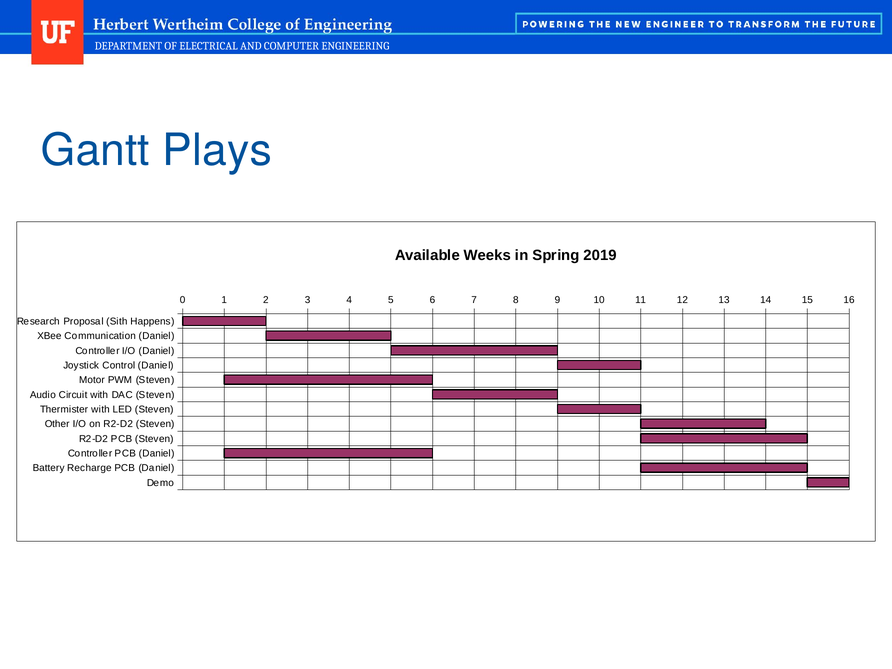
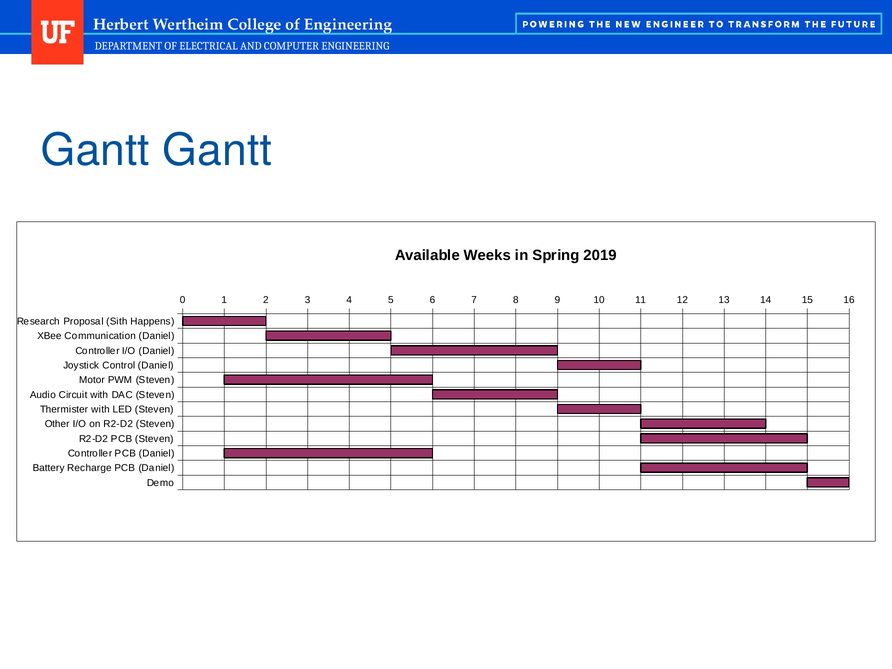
Gantt Plays: Plays -> Gantt (217, 151)
